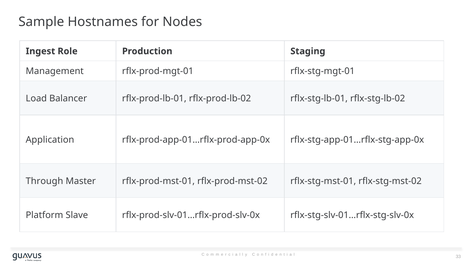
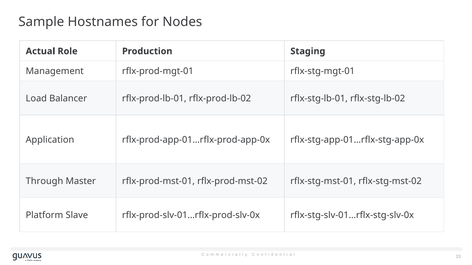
Ingest: Ingest -> Actual (40, 51)
